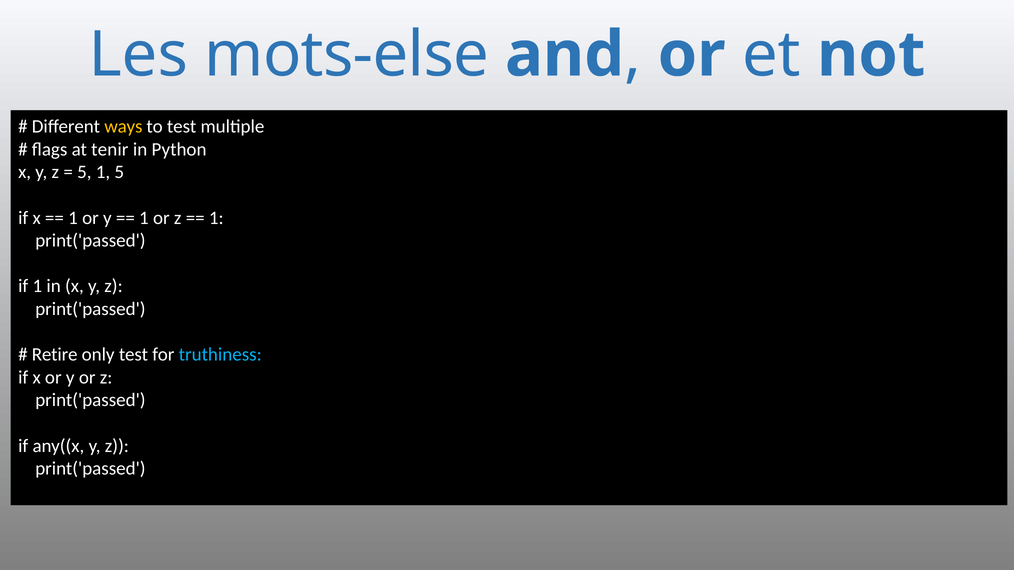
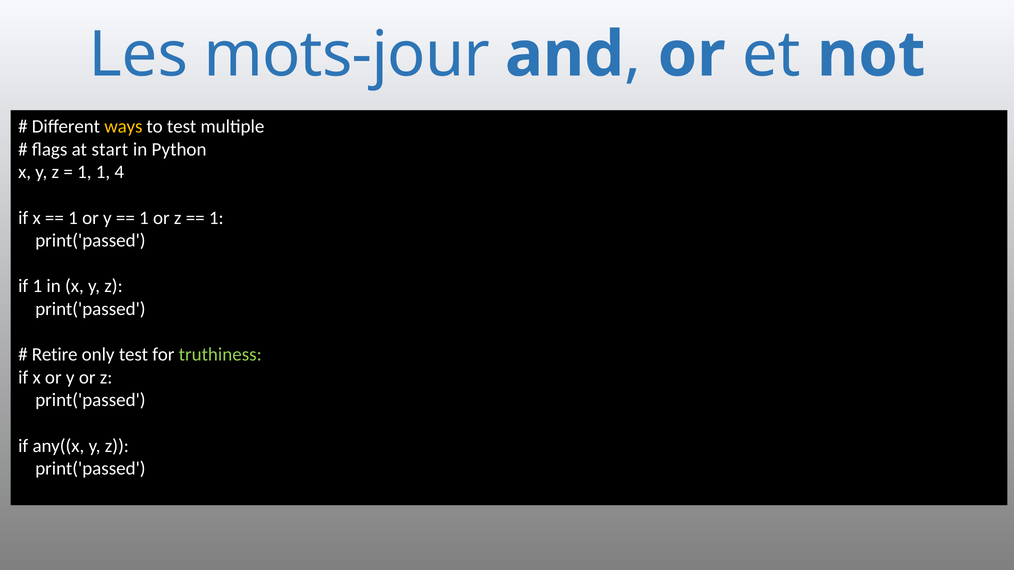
mots-else: mots-else -> mots-jour (347, 55)
tenir: tenir -> start (110, 150)
5: 5 -> 1 (84, 172)
1 5: 5 -> 4 (119, 172)
truthiness colour: light blue -> light green (220, 355)
